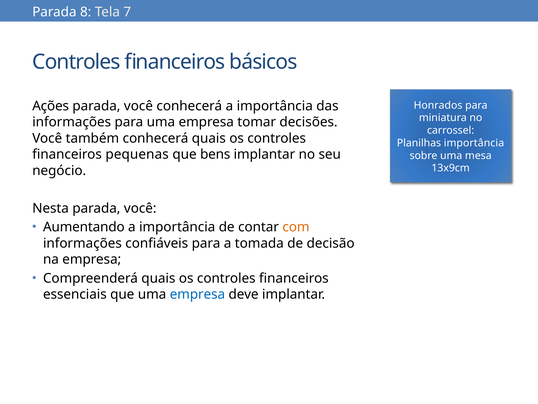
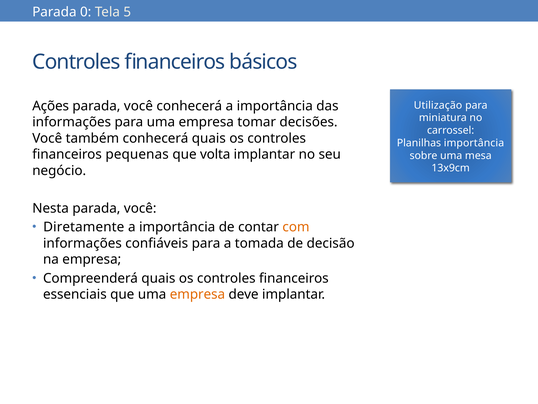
8: 8 -> 0 (86, 12)
7: 7 -> 5 (127, 12)
Honrados: Honrados -> Utilização (438, 105)
bens: bens -> volta (215, 154)
Aumentando: Aumentando -> Diretamente (84, 227)
empresa colour: blue -> orange (197, 294)
